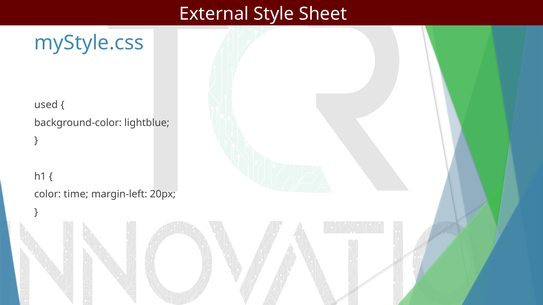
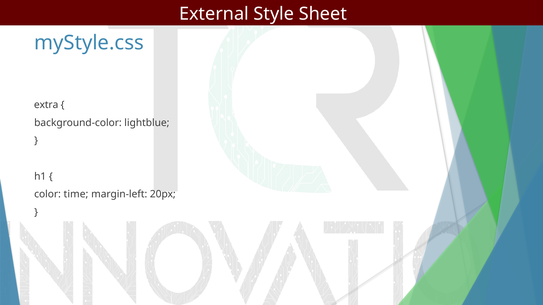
used: used -> extra (46, 105)
